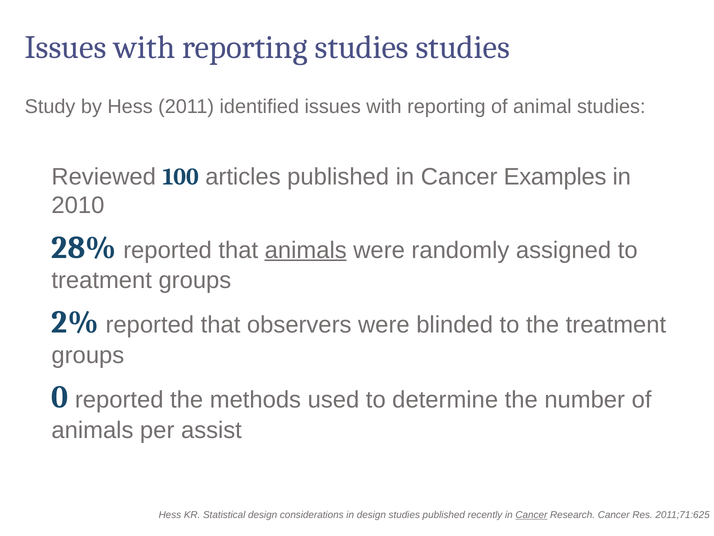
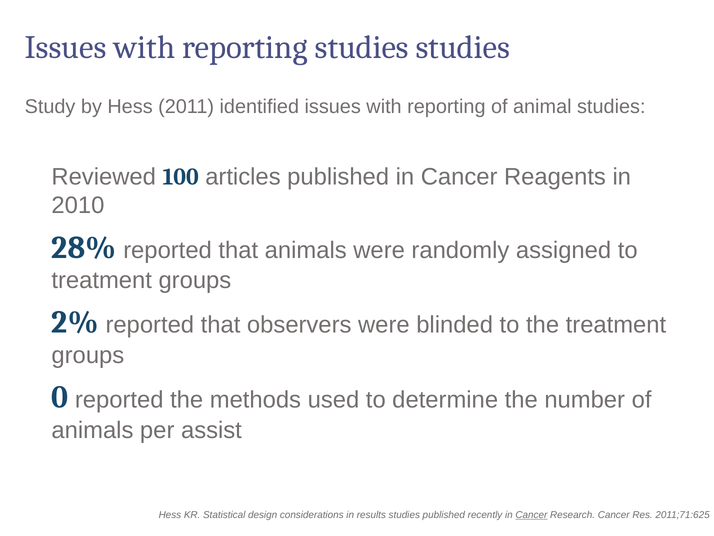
Examples: Examples -> Reagents (555, 177)
animals underline: present -> none (306, 250)
in design: design -> results (371, 514)
